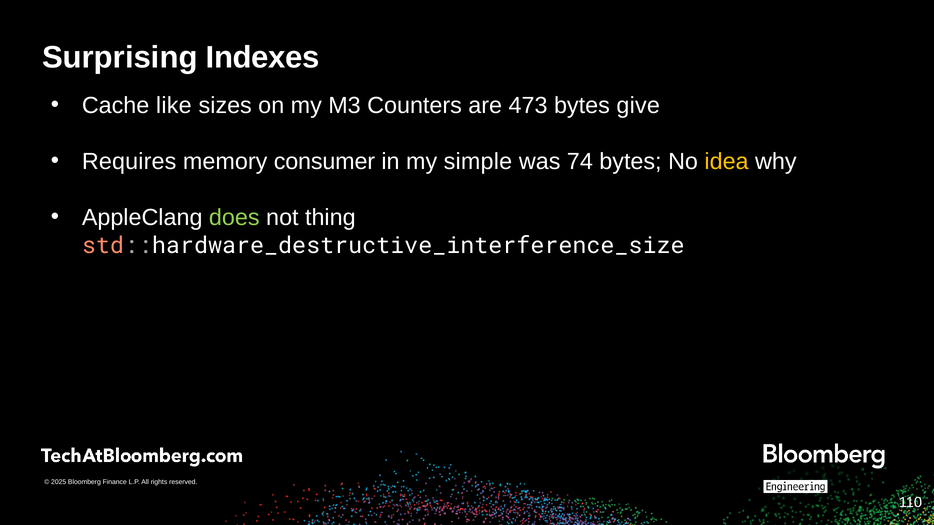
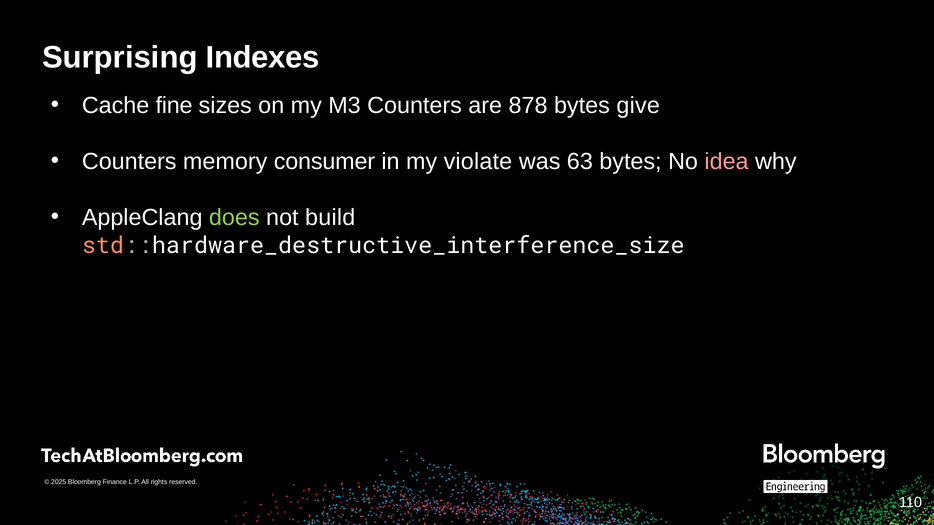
like: like -> fine (174, 106)
473: 473 -> 878 (528, 106)
Requires: Requires -> Counters (129, 162)
simple: simple -> violate (478, 162)
74: 74 -> 63 (580, 162)
idea colour: yellow -> pink (727, 162)
thing: thing -> build (330, 218)
